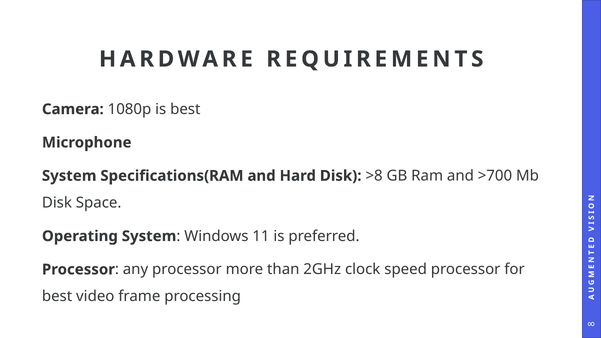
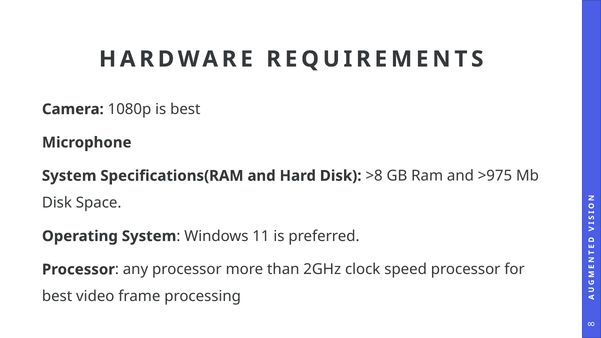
>700: >700 -> >975 (495, 176)
